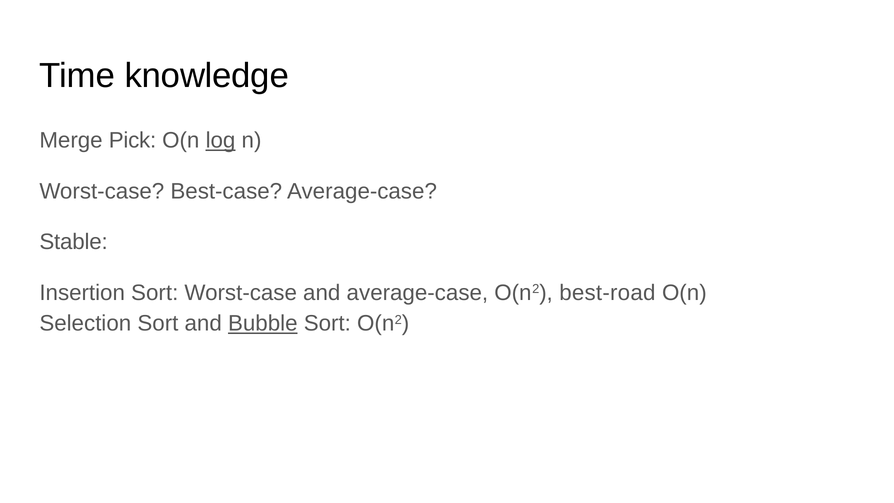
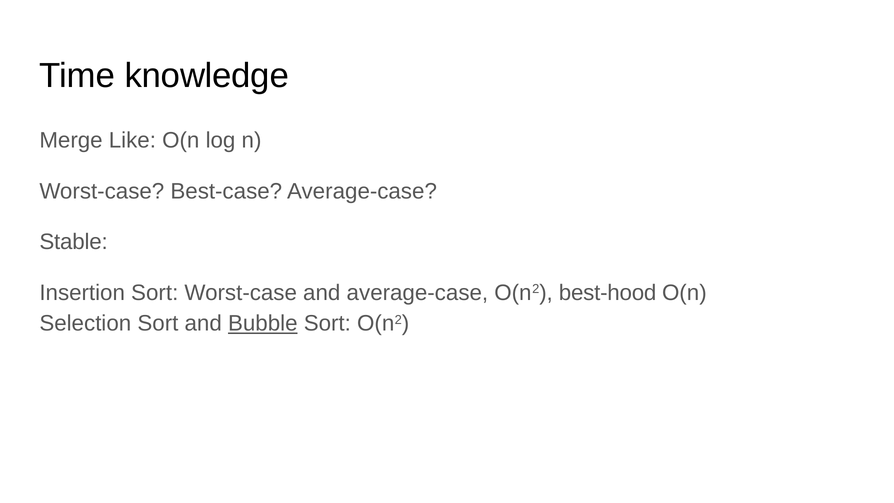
Pick: Pick -> Like (132, 141)
log underline: present -> none (221, 141)
best-road: best-road -> best-hood (608, 293)
